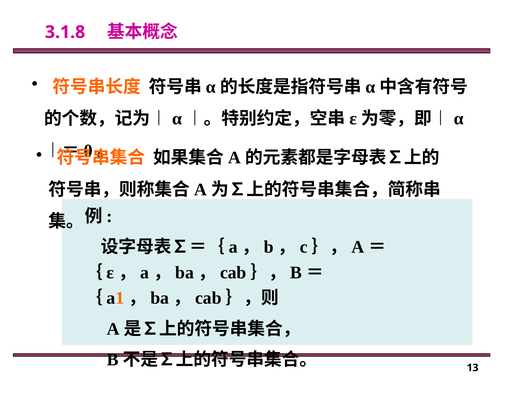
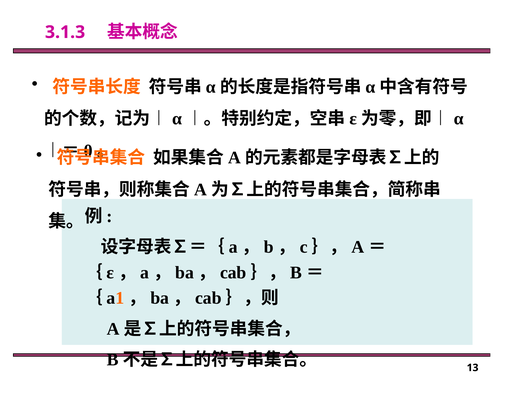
3.1.8: 3.1.8 -> 3.1.3 (65, 32)
